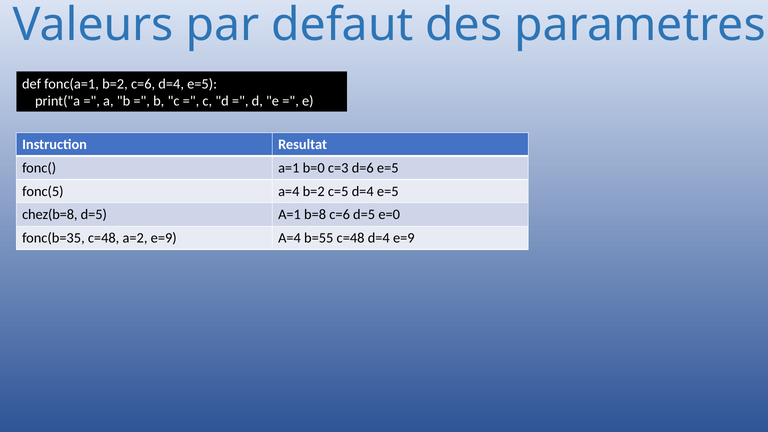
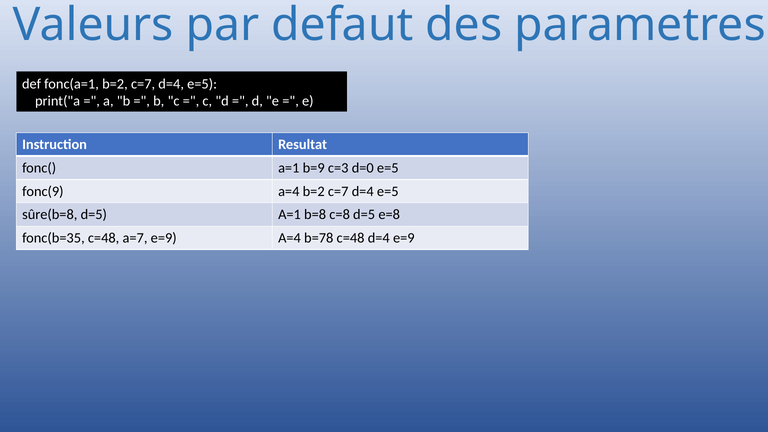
fonc(a=1 b=2 c=6: c=6 -> c=7 (143, 84)
b=0: b=0 -> b=9 (314, 168)
d=6: d=6 -> d=0 (363, 168)
fonc(5: fonc(5 -> fonc(9 (43, 191)
a=4 b=2 c=5: c=5 -> c=7 (338, 191)
chez(b=8: chez(b=8 -> sûre(b=8 (50, 215)
b=8 c=6: c=6 -> c=8 (340, 215)
e=0: e=0 -> e=8 (389, 215)
a=2: a=2 -> a=7 (135, 238)
b=55: b=55 -> b=78 (319, 238)
